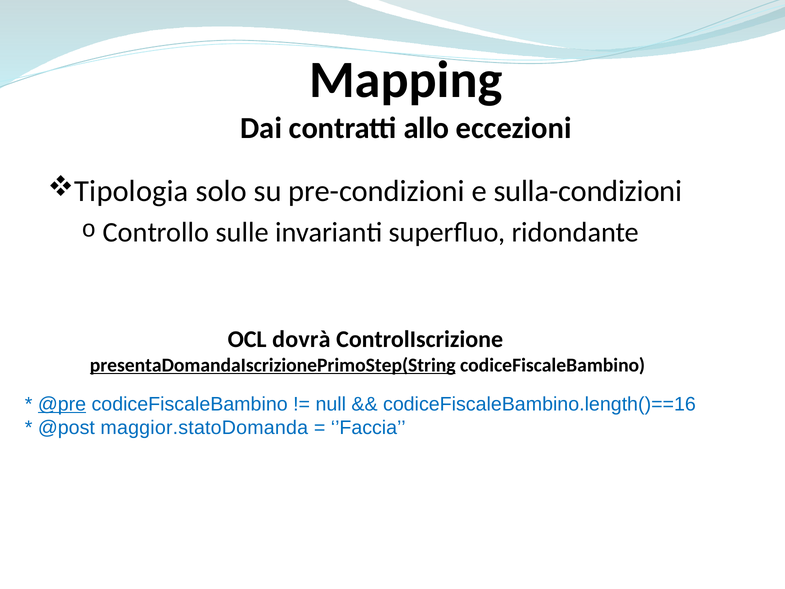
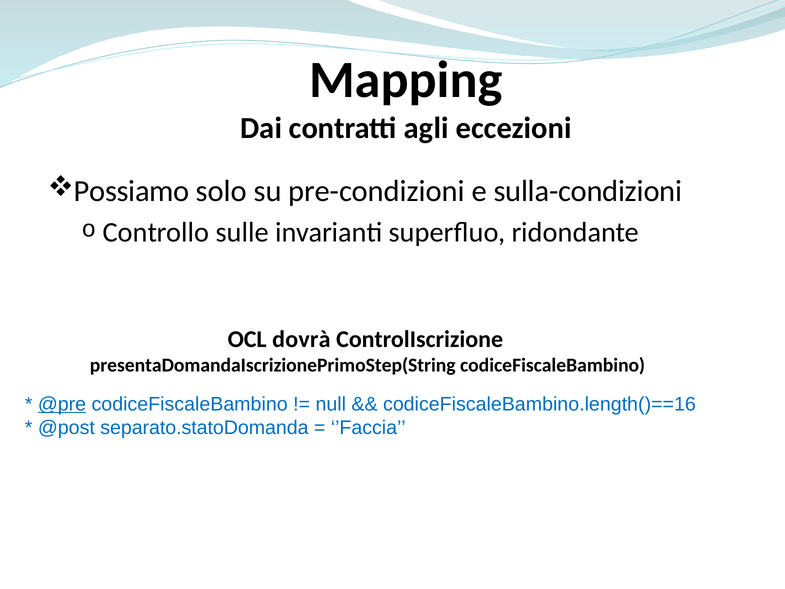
allo: allo -> agli (426, 128)
Tipologia: Tipologia -> Possiamo (132, 191)
presentaDomandaIscrizionePrimoStep(String underline: present -> none (273, 365)
maggior.statoDomanda: maggior.statoDomanda -> separato.statoDomanda (204, 427)
